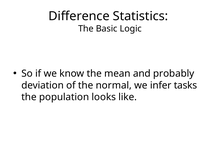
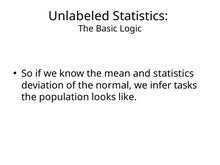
Difference: Difference -> Unlabeled (79, 16)
and probably: probably -> statistics (174, 74)
